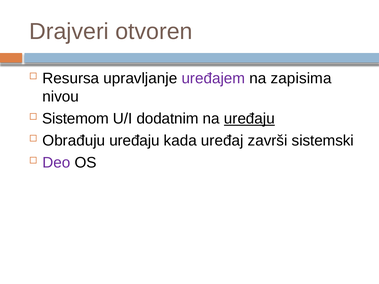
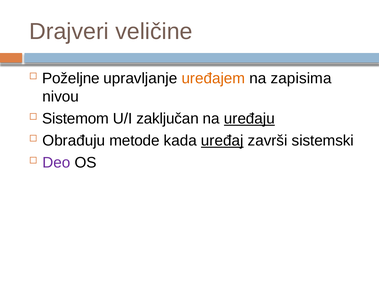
otvoren: otvoren -> veličine (154, 32)
Resursa: Resursa -> Poželjne (71, 78)
uređajem colour: purple -> orange (213, 78)
dodatnim: dodatnim -> zaključan (168, 119)
Obrađuju uređaju: uređaju -> metode (134, 141)
uređaj underline: none -> present (222, 141)
